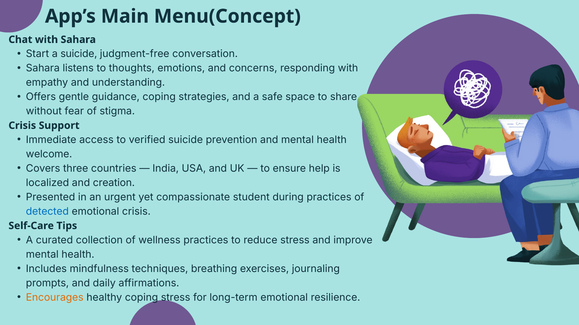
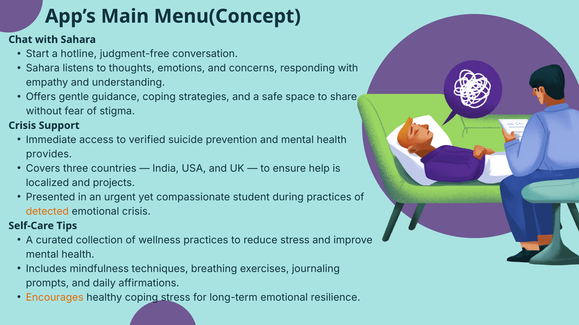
a suicide: suicide -> hotline (79, 54)
welcome: welcome -> provides (49, 154)
creation: creation -> projects (114, 183)
detected colour: blue -> orange (47, 212)
